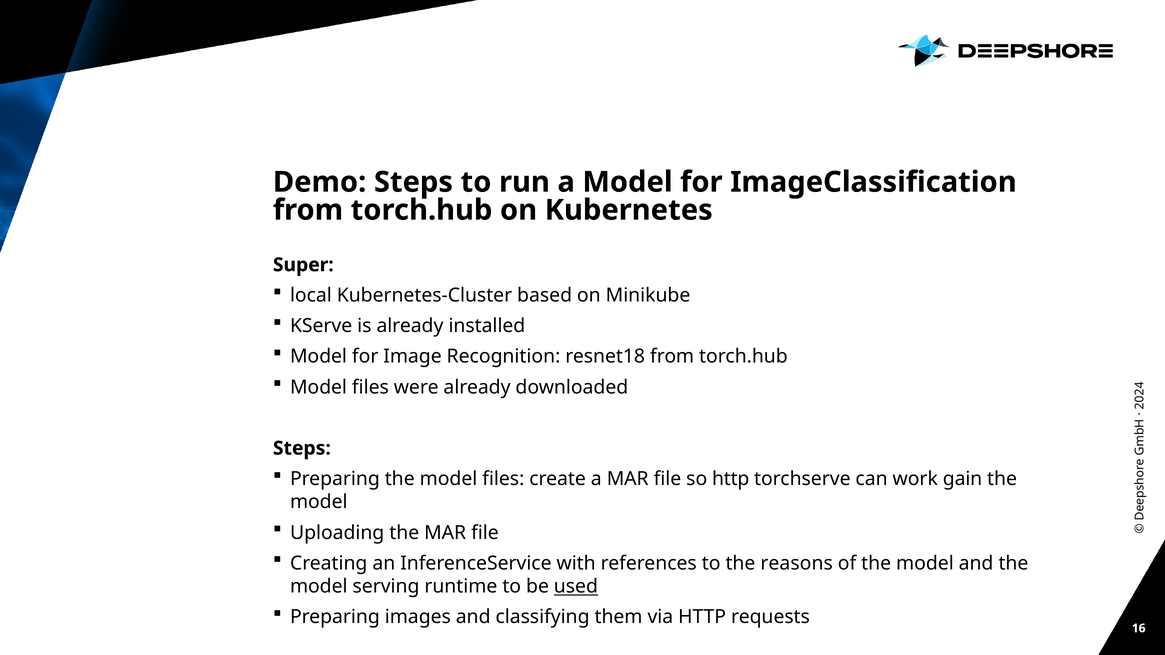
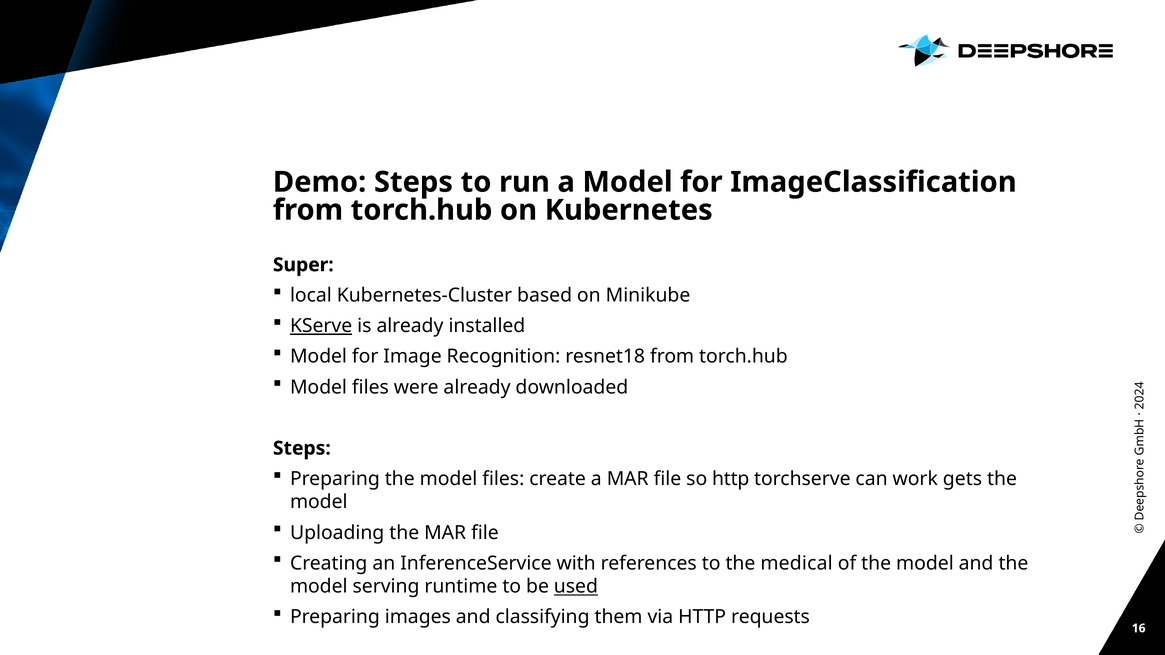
KServe underline: none -> present (321, 326)
gain: gain -> gets (962, 479)
reasons: reasons -> medical (797, 563)
